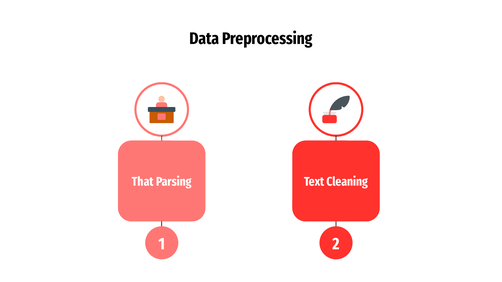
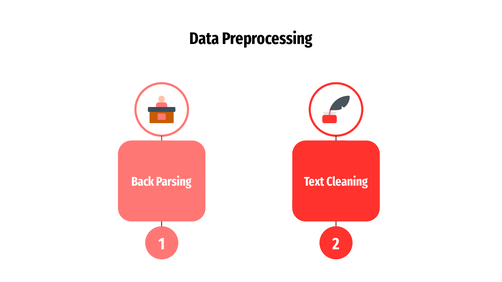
That: That -> Back (143, 182)
